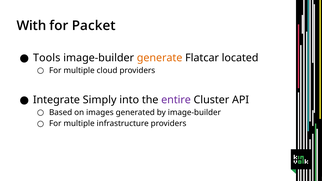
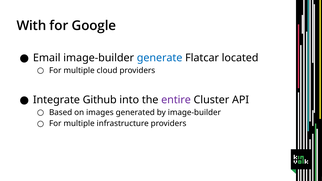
Packet: Packet -> Google (94, 26)
Tools: Tools -> Email (47, 58)
generate colour: orange -> blue (160, 58)
Simply: Simply -> Github (100, 100)
